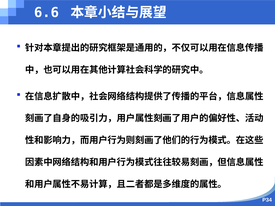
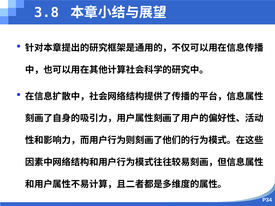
6.6: 6.6 -> 3.8 (46, 12)
